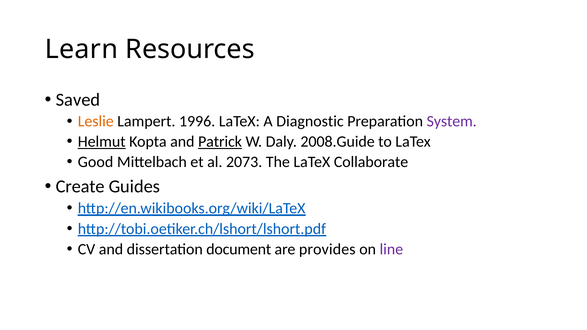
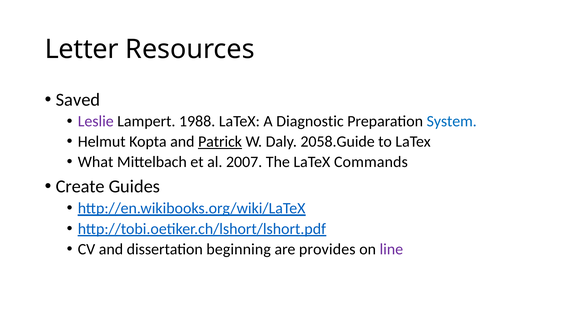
Learn: Learn -> Letter (82, 49)
Leslie colour: orange -> purple (96, 121)
1996: 1996 -> 1988 (197, 121)
System colour: purple -> blue (452, 121)
Helmut underline: present -> none (102, 142)
2008.Guide: 2008.Guide -> 2058.Guide (338, 142)
Good: Good -> What (96, 162)
2073: 2073 -> 2007 (244, 162)
Collaborate: Collaborate -> Commands (371, 162)
document: document -> beginning (239, 249)
